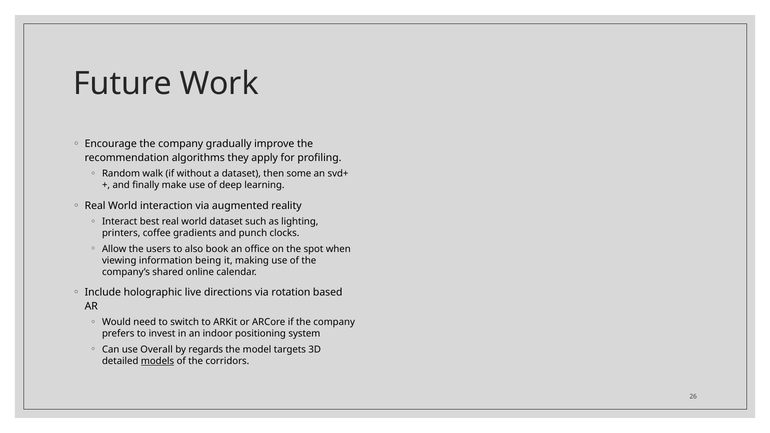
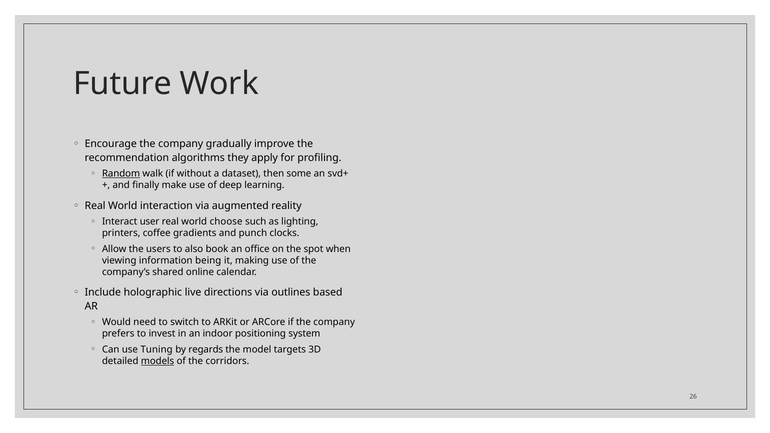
Random underline: none -> present (121, 174)
best: best -> user (150, 222)
world dataset: dataset -> choose (226, 222)
rotation: rotation -> outlines (291, 293)
Overall: Overall -> Tuning (157, 349)
